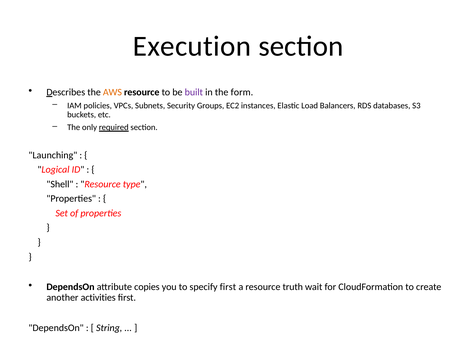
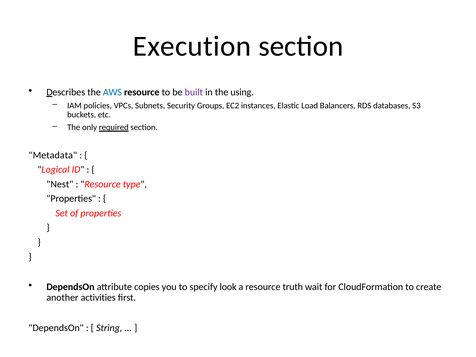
AWS colour: orange -> blue (112, 92)
form: form -> using (242, 92)
Launching: Launching -> Metadata (53, 155)
Shell: Shell -> Nest (60, 184)
specify first: first -> look (228, 287)
